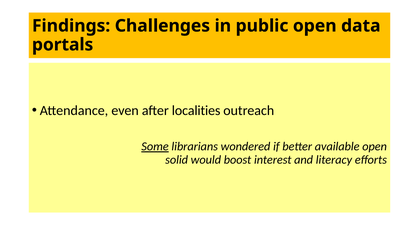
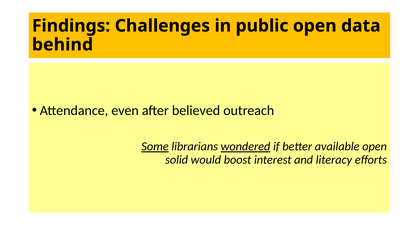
portals: portals -> behind (63, 45)
localities: localities -> believed (196, 110)
wondered underline: none -> present (246, 146)
